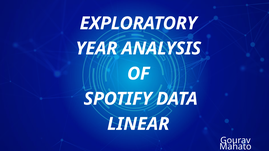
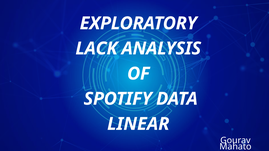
YEAR: YEAR -> LACK (97, 49)
